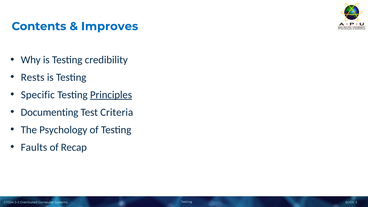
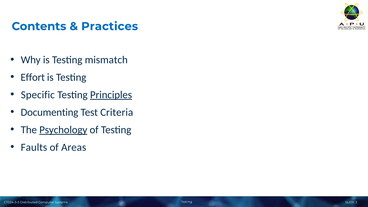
Improves: Improves -> Practices (110, 26)
credibility: credibility -> mismatch (106, 60)
Rests: Rests -> Effort (33, 77)
Psychology underline: none -> present (63, 130)
Recap: Recap -> Areas (74, 147)
